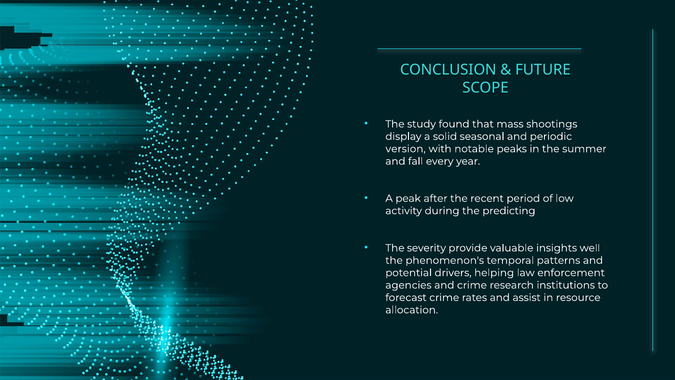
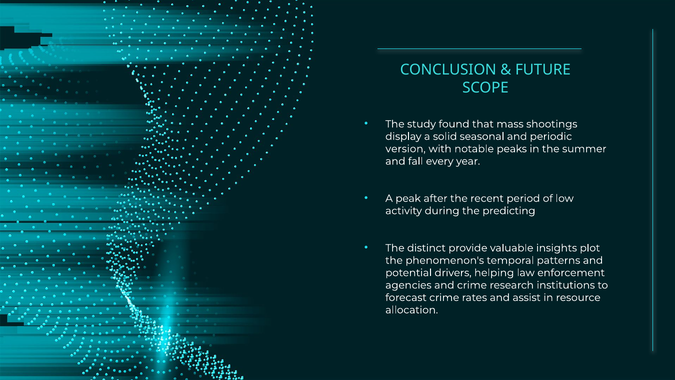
severity: severity -> distinct (426, 248)
well: well -> plot (590, 248)
